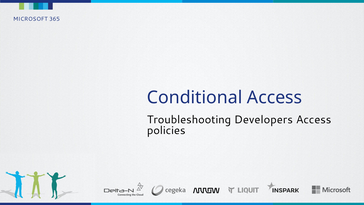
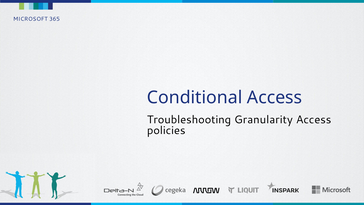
Developers: Developers -> Granularity (263, 120)
